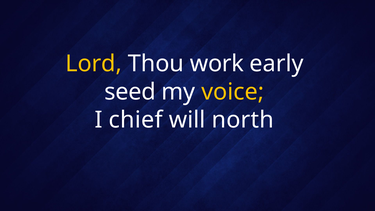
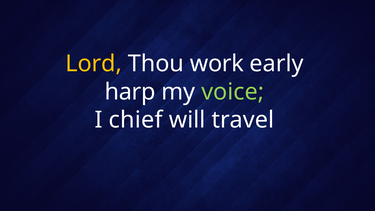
seed: seed -> harp (130, 92)
voice colour: yellow -> light green (233, 92)
north: north -> travel (243, 120)
